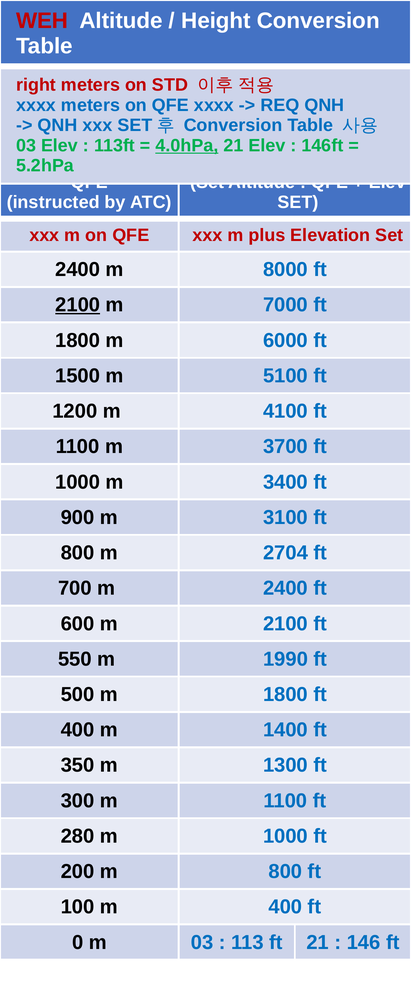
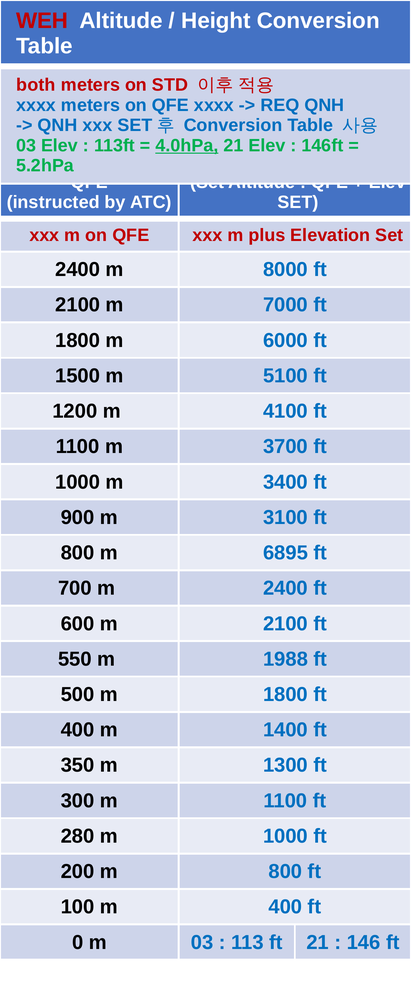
right: right -> both (36, 85)
2100 underline: present -> none (78, 305)
2704: 2704 -> 6895 (285, 552)
1990: 1990 -> 1988 (285, 659)
